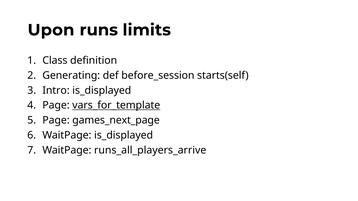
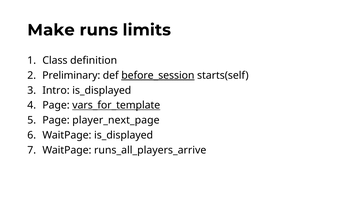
Upon: Upon -> Make (51, 30)
Generating: Generating -> Preliminary (71, 75)
before_session underline: none -> present (158, 75)
games_next_page: games_next_page -> player_next_page (116, 120)
